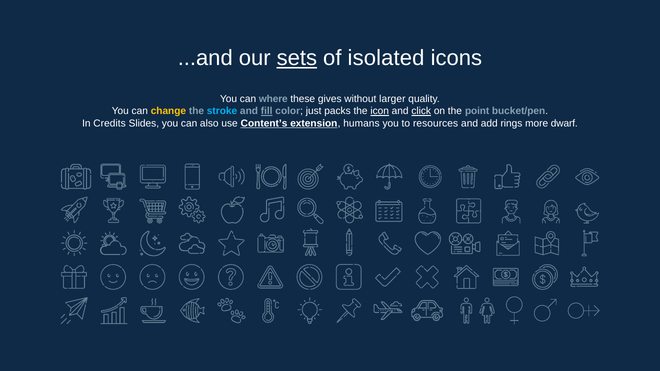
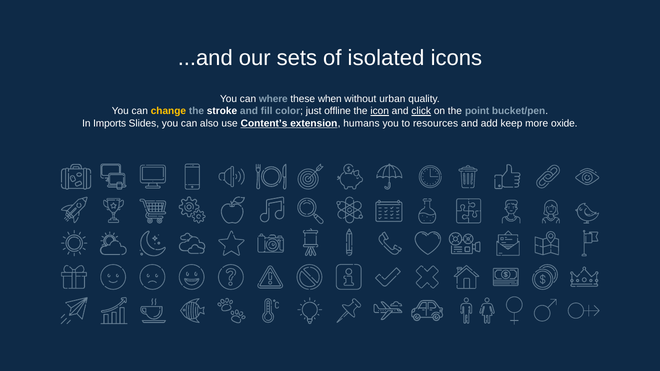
sets underline: present -> none (297, 58)
gives: gives -> when (330, 99)
larger: larger -> urban (392, 99)
stroke colour: light blue -> white (222, 111)
fill underline: present -> none (267, 111)
packs: packs -> offline (338, 111)
Credits: Credits -> Imports (110, 123)
rings: rings -> keep (511, 123)
dwarf: dwarf -> oxide (564, 123)
